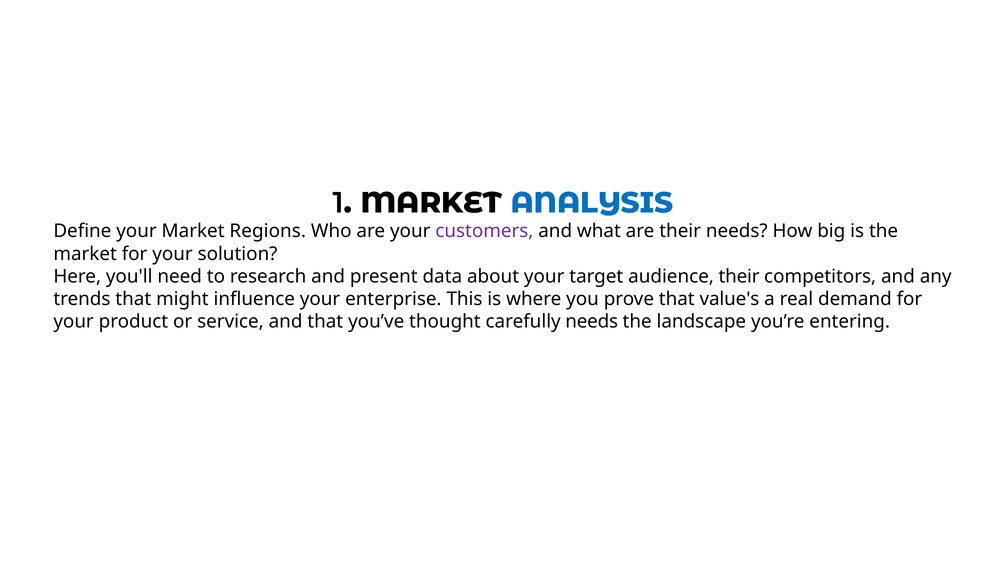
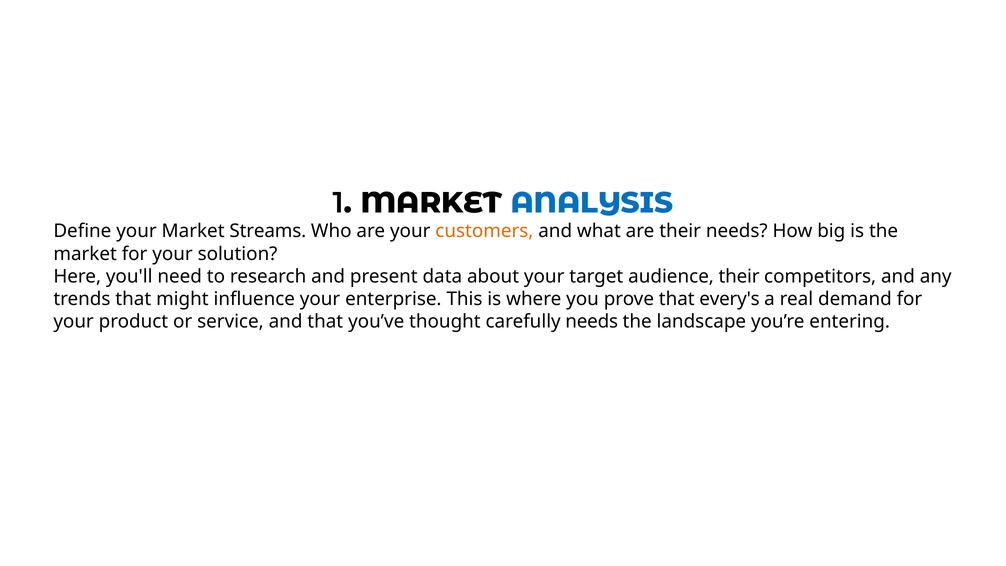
Regions: Regions -> Streams (268, 231)
customers colour: purple -> orange (484, 231)
value's: value's -> every's (730, 299)
